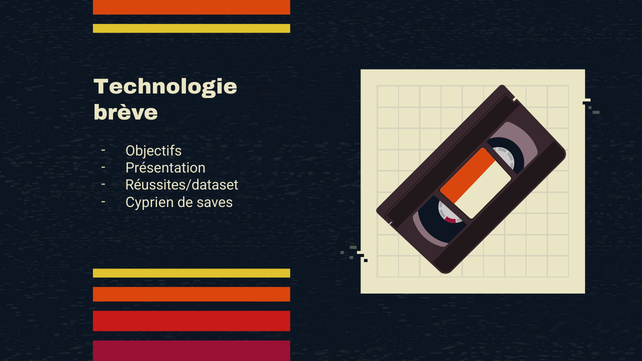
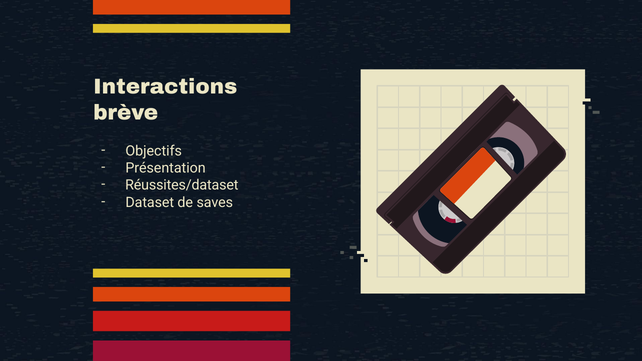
Technologie: Technologie -> Interactions (165, 87)
Cyprien: Cyprien -> Dataset (150, 202)
